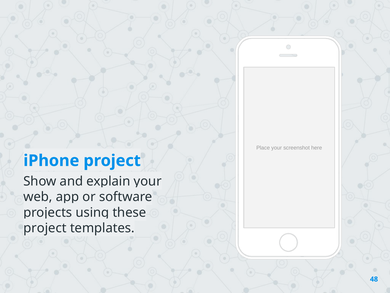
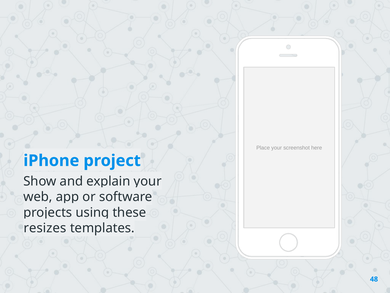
project: project -> resizes (45, 228)
